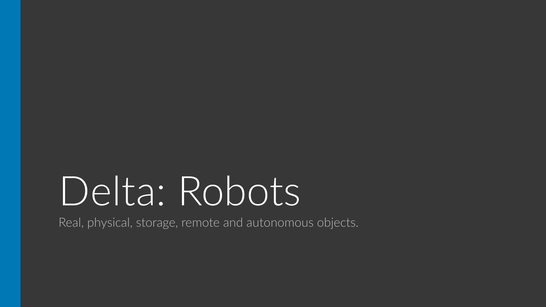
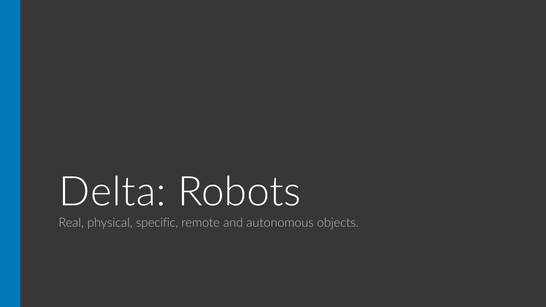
storage: storage -> specific (157, 223)
